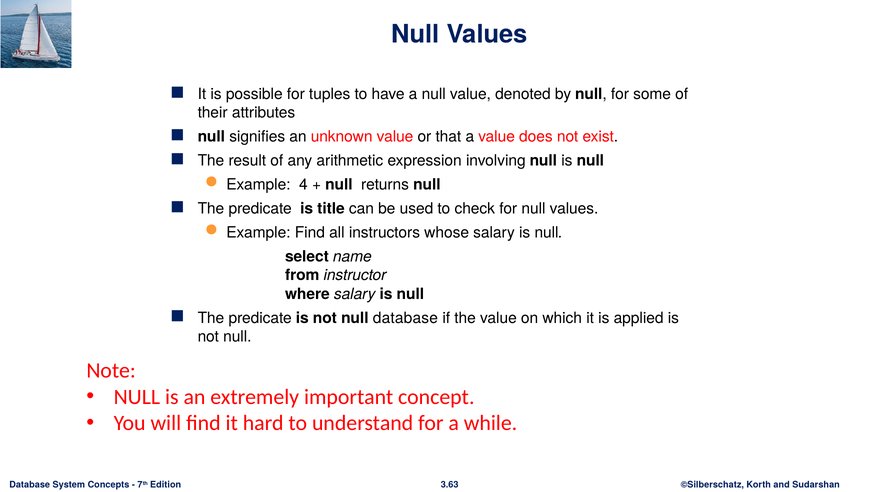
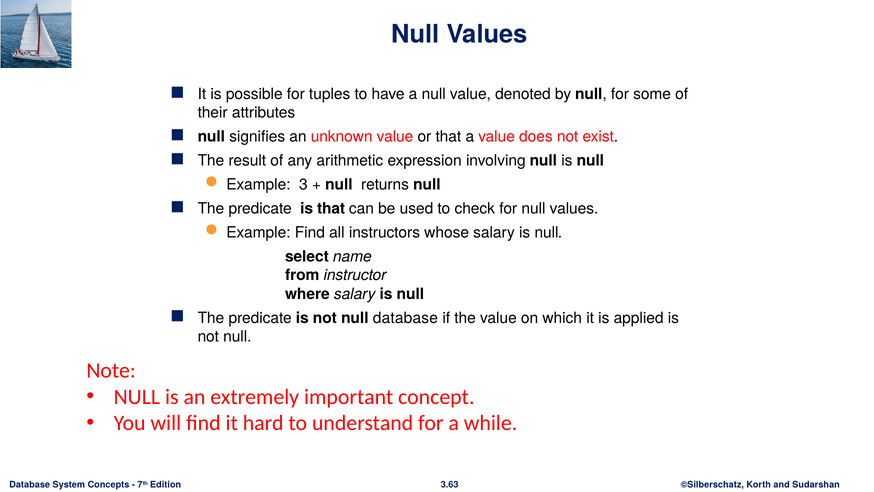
4: 4 -> 3 (303, 185)
is title: title -> that (331, 209)
